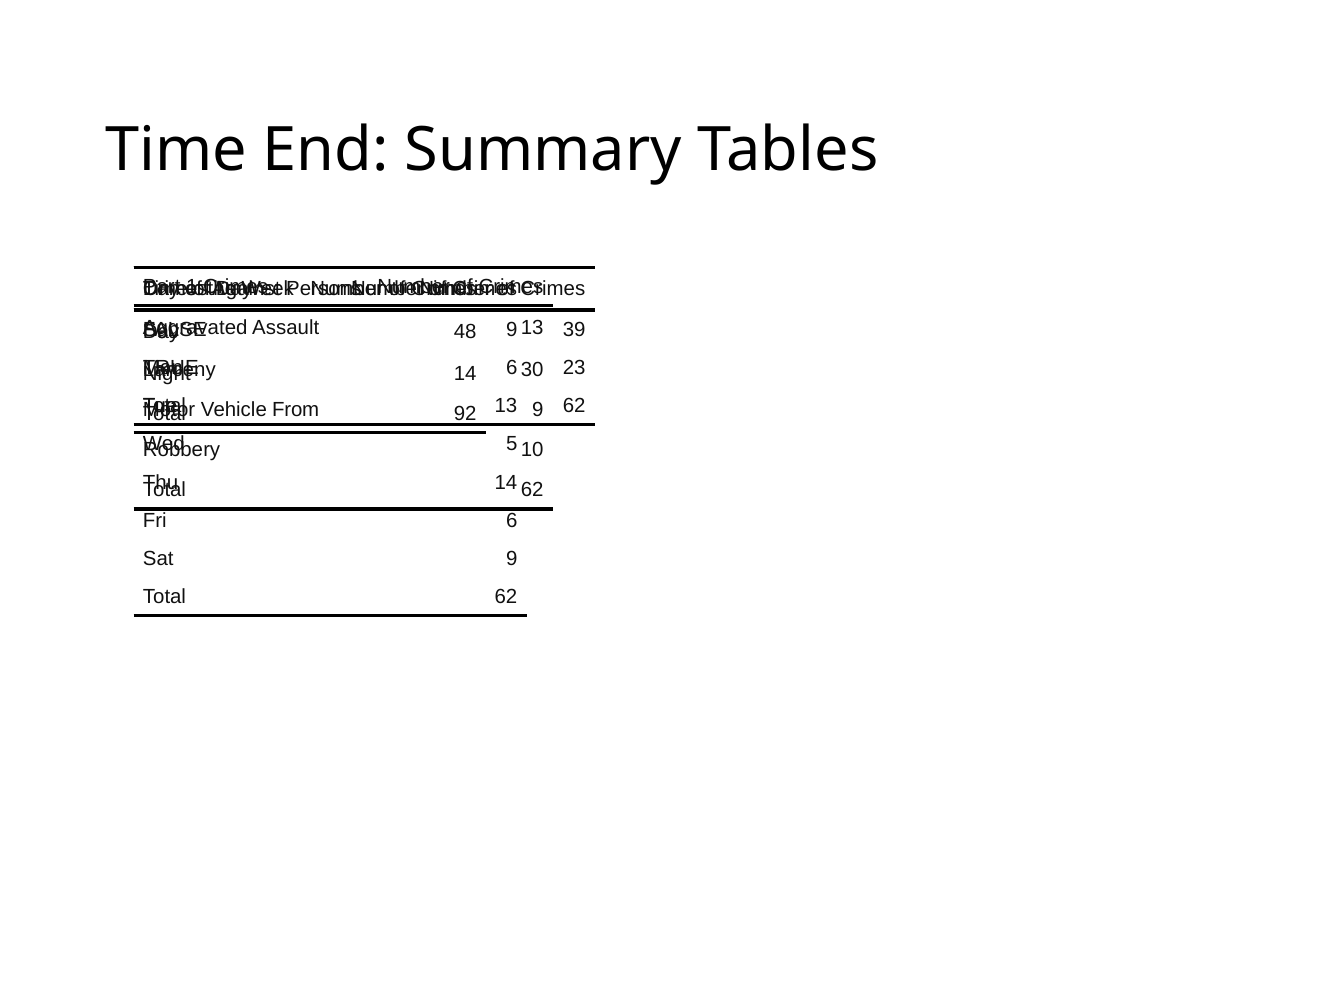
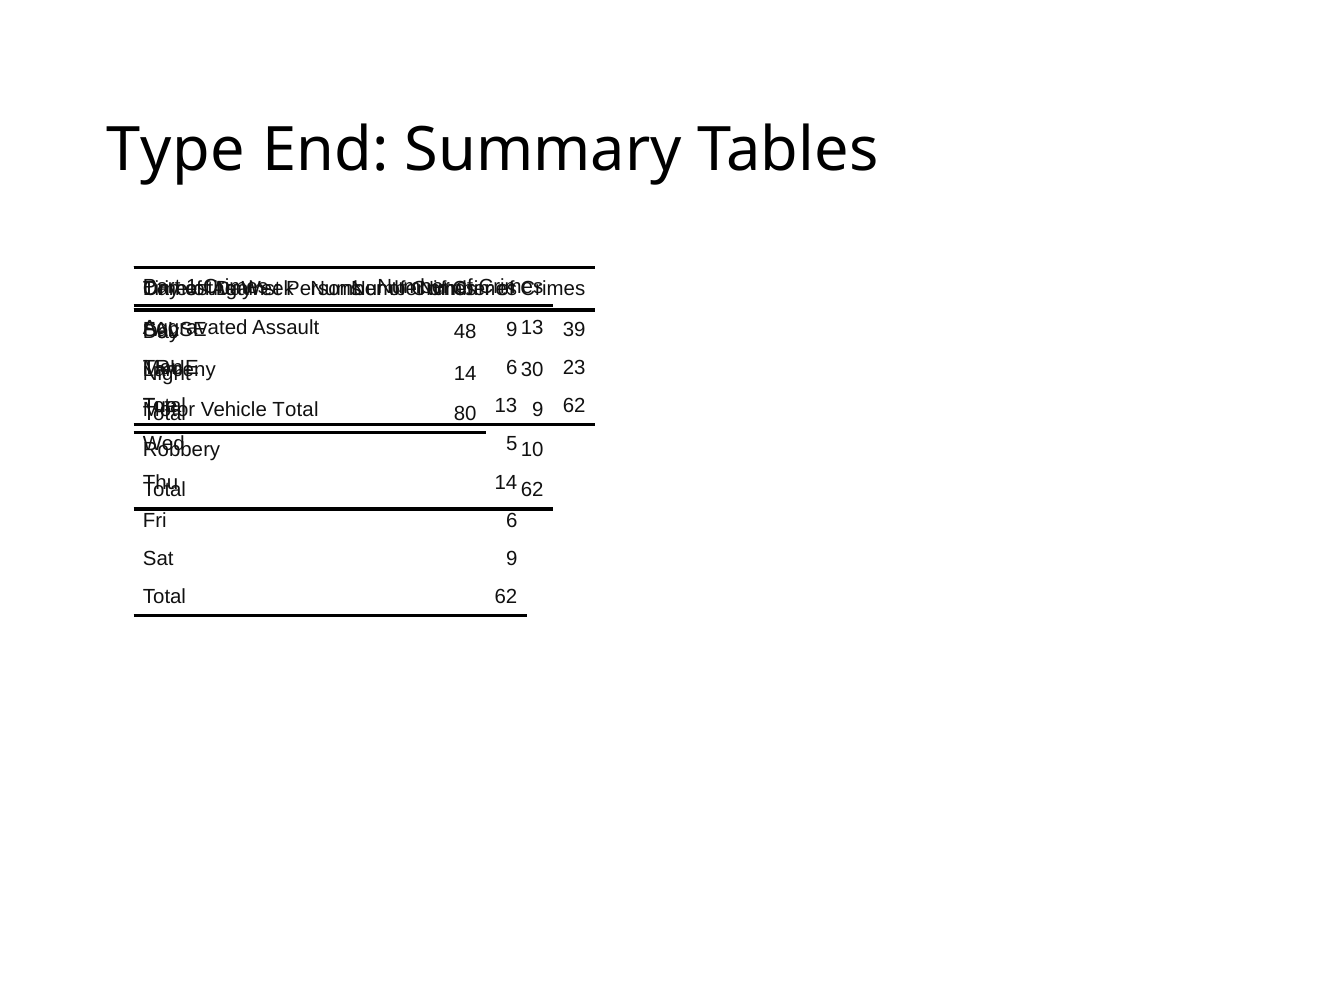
Time: Time -> Type (176, 150)
Vehicle From: From -> Total (295, 410)
92: 92 -> 80 (465, 414)
